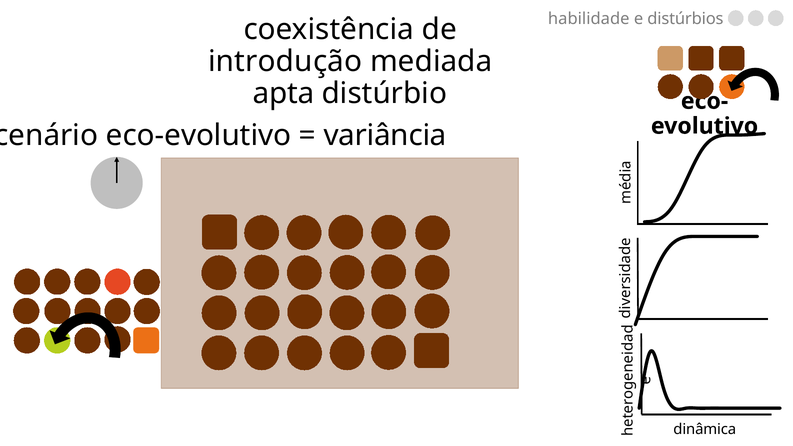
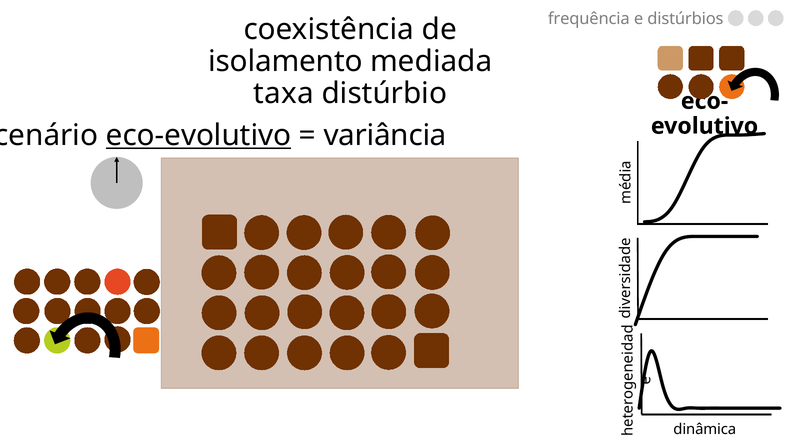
habilidade: habilidade -> frequência (589, 19)
introdução: introdução -> isolamento (285, 61)
apta: apta -> taxa (283, 93)
eco-evolutivo underline: none -> present (199, 135)
